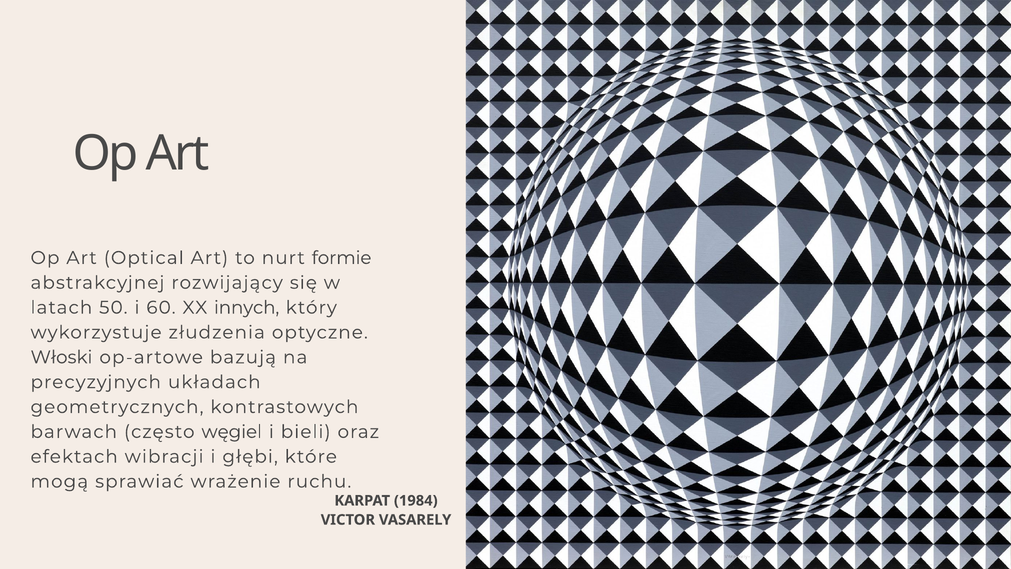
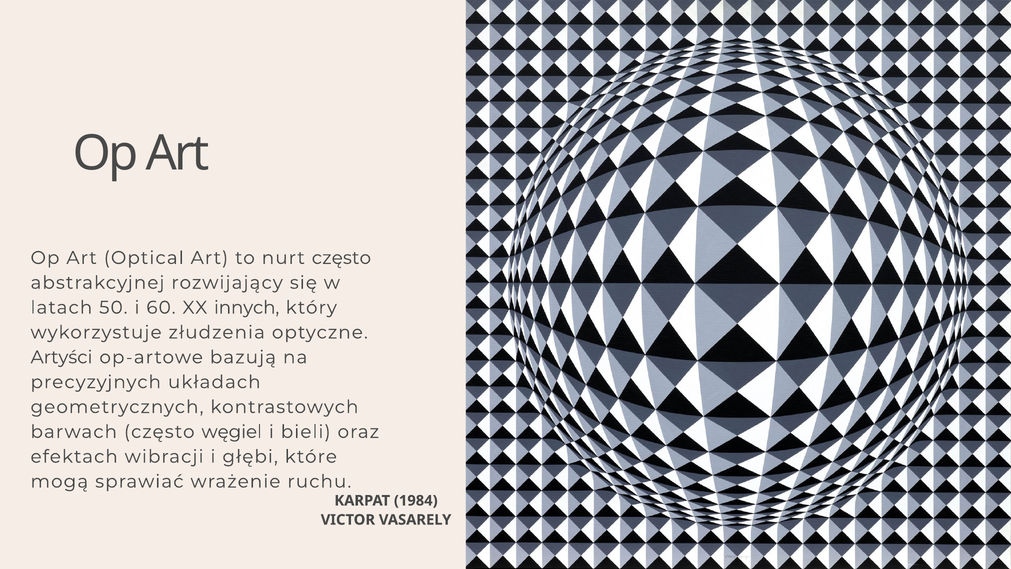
nurt formie: formie -> często (341, 258)
Włoski: Włoski -> Artyści (61, 357)
